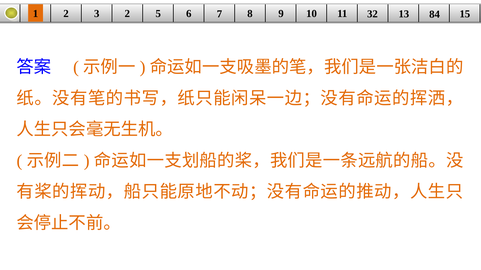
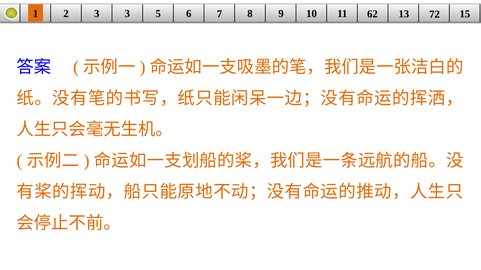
3 2: 2 -> 3 (127, 14)
32: 32 -> 62 (372, 14)
84: 84 -> 72 (435, 14)
